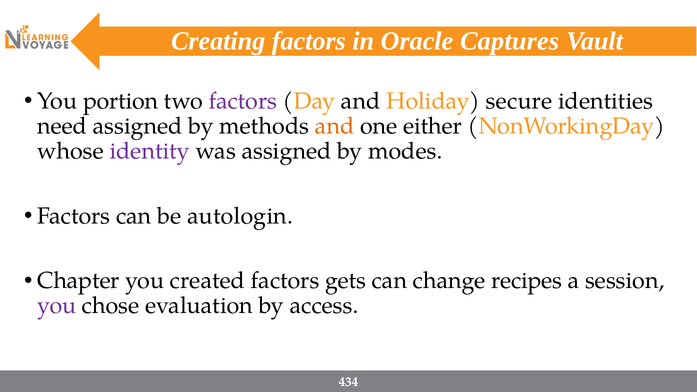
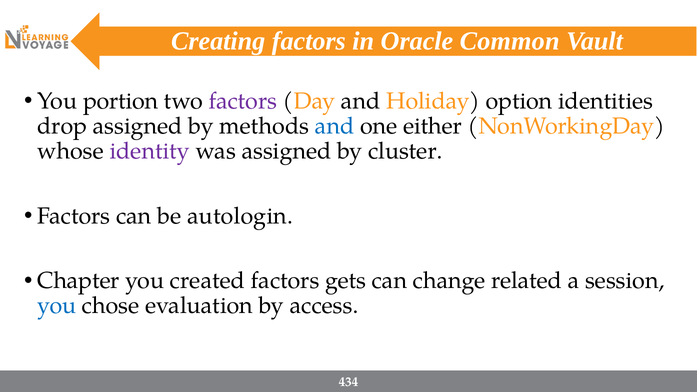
Captures: Captures -> Common (510, 41)
secure: secure -> option (519, 101)
need: need -> drop (62, 126)
and colour: orange -> blue (335, 126)
modes: modes -> cluster (405, 151)
recipes: recipes -> related (527, 281)
you colour: purple -> blue (57, 306)
